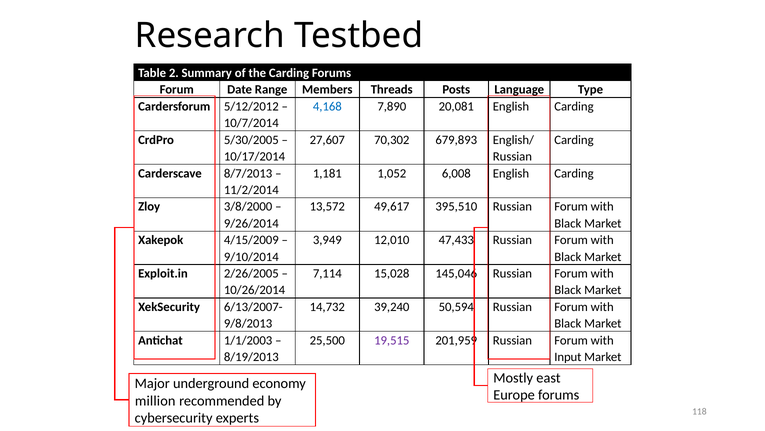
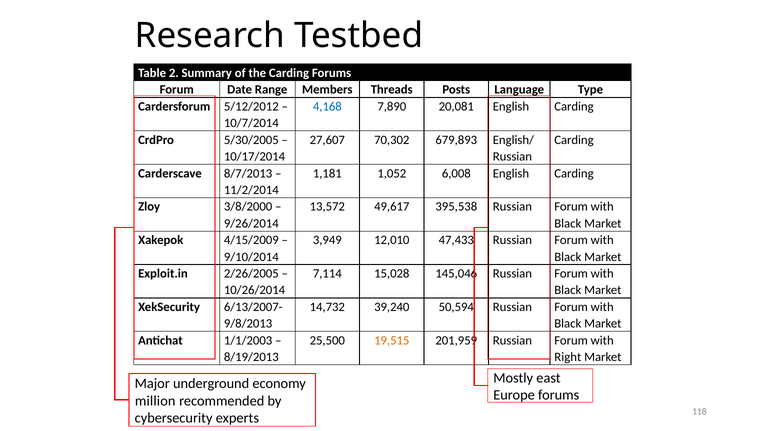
395,510: 395,510 -> 395,538 (456, 206)
19,515 colour: purple -> orange (392, 340)
Input: Input -> Right (568, 357)
